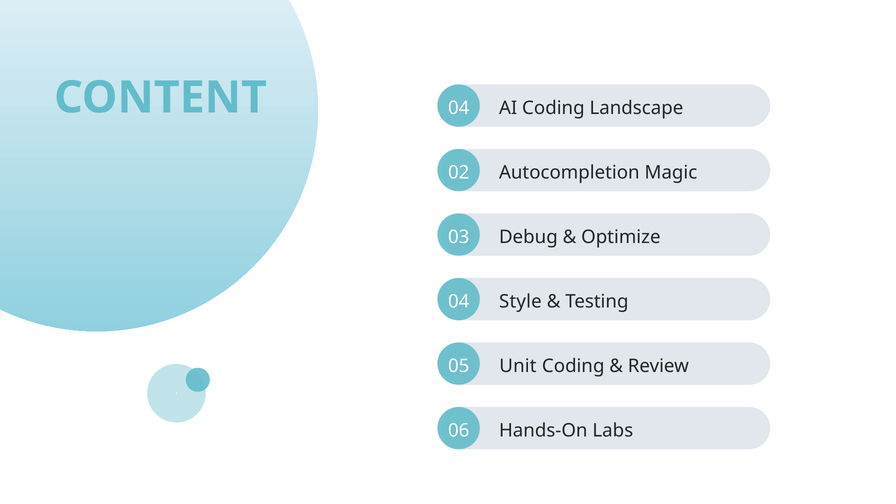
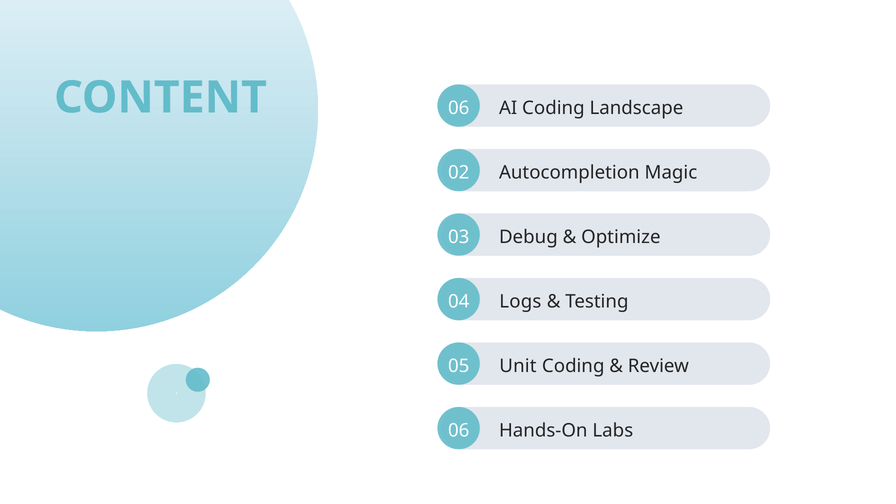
CONTENT 04: 04 -> 06 (459, 108)
Style: Style -> Logs (520, 302)
